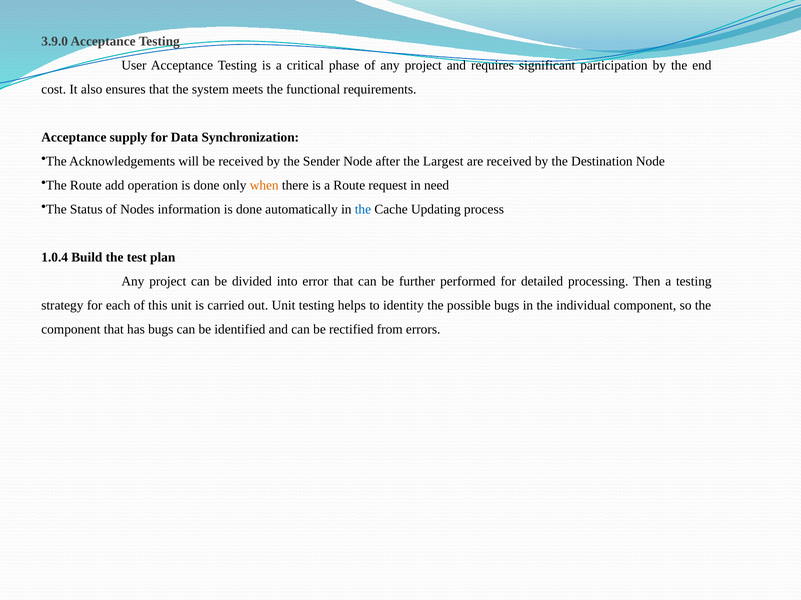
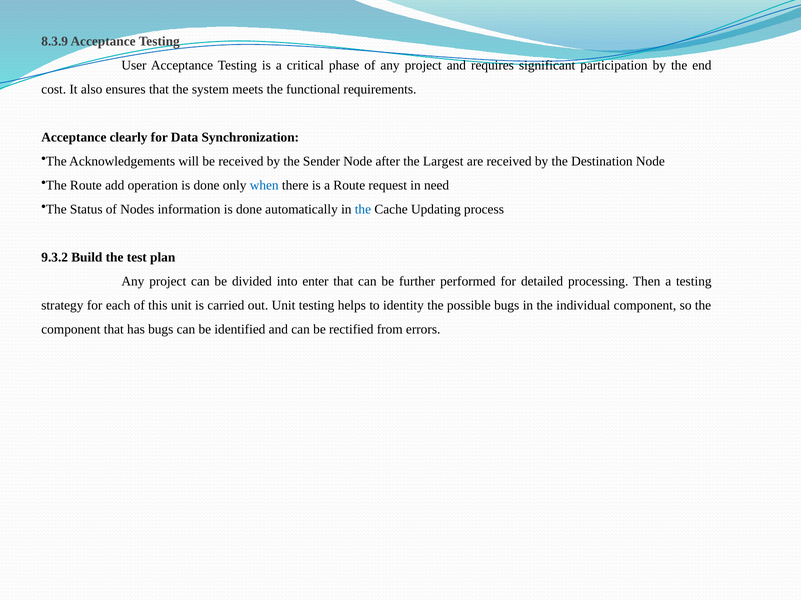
3.9.0: 3.9.0 -> 8.3.9 (55, 41)
supply: supply -> clearly (129, 137)
when colour: orange -> blue (264, 185)
1.0.4: 1.0.4 -> 9.3.2 (55, 257)
error: error -> enter (316, 281)
